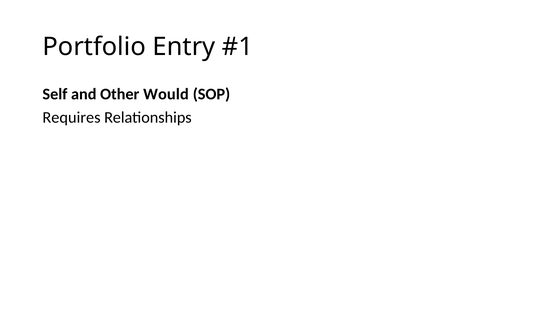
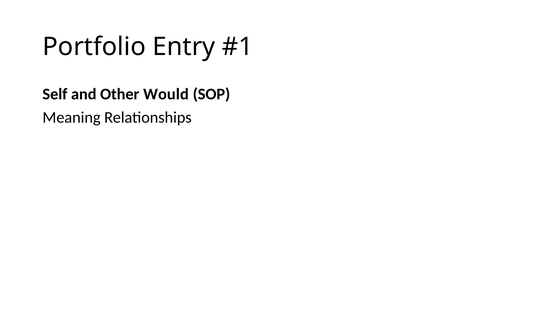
Requires: Requires -> Meaning (72, 118)
